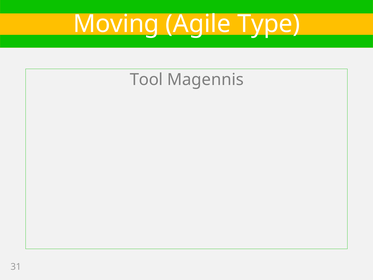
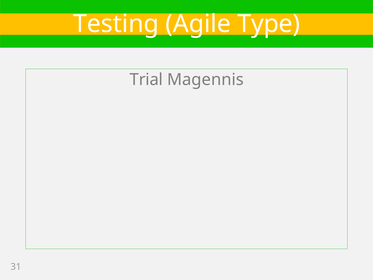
Moving: Moving -> Testing (116, 24)
Tool: Tool -> Trial (146, 80)
